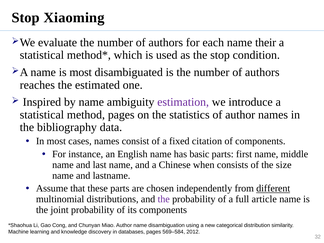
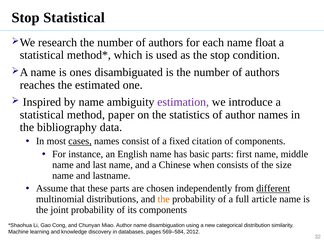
Stop Xiaoming: Xiaoming -> Statistical (74, 18)
evaluate: evaluate -> research (58, 43)
their: their -> float (266, 43)
is most: most -> ones (81, 72)
method pages: pages -> paper (121, 115)
cases underline: none -> present (80, 141)
the colour: purple -> orange (164, 199)
